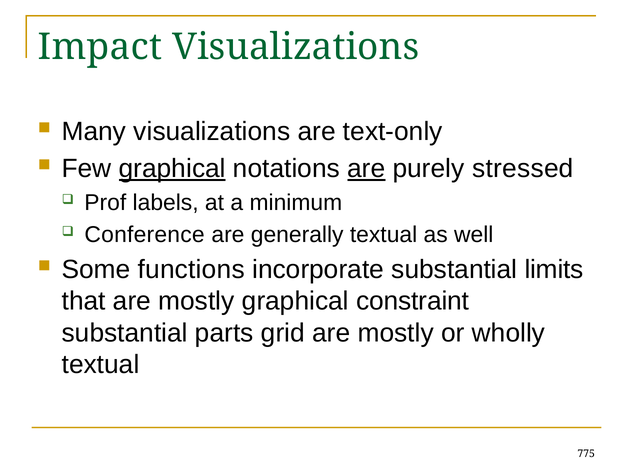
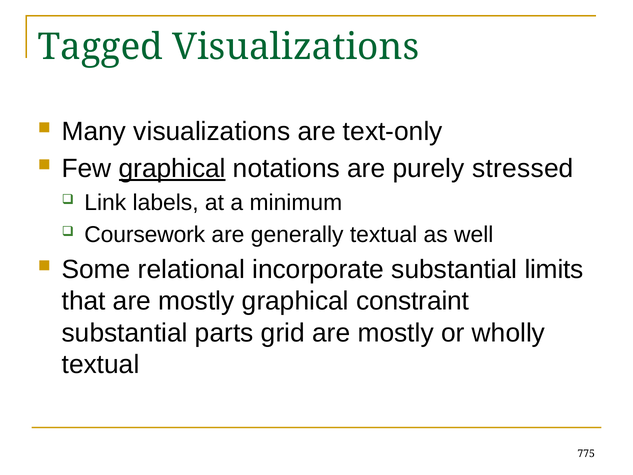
Impact: Impact -> Tagged (100, 47)
are underline: present -> none (366, 169)
Prof: Prof -> Link (105, 202)
Conference: Conference -> Coursework (145, 234)
functions: functions -> relational (191, 269)
